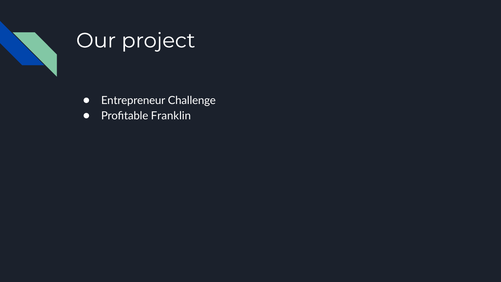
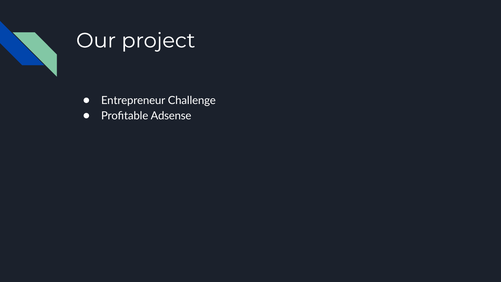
Franklin: Franklin -> Adsense (171, 116)
